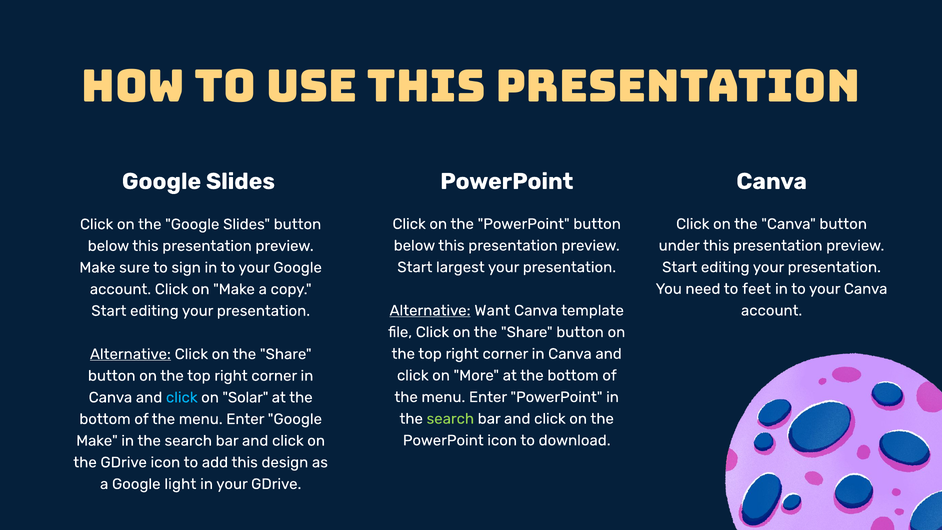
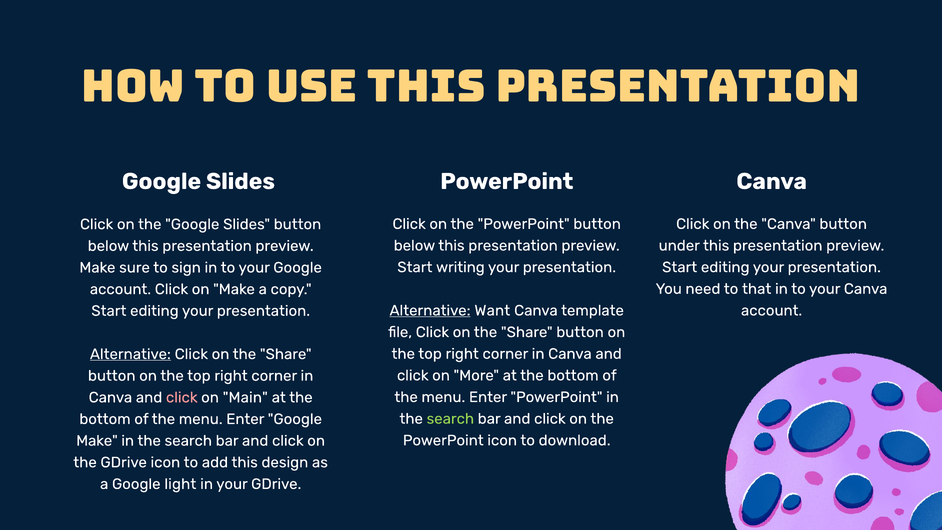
largest: largest -> writing (460, 267)
feet: feet -> that (757, 289)
click colour: light blue -> pink (182, 397)
Solar: Solar -> Main (245, 397)
